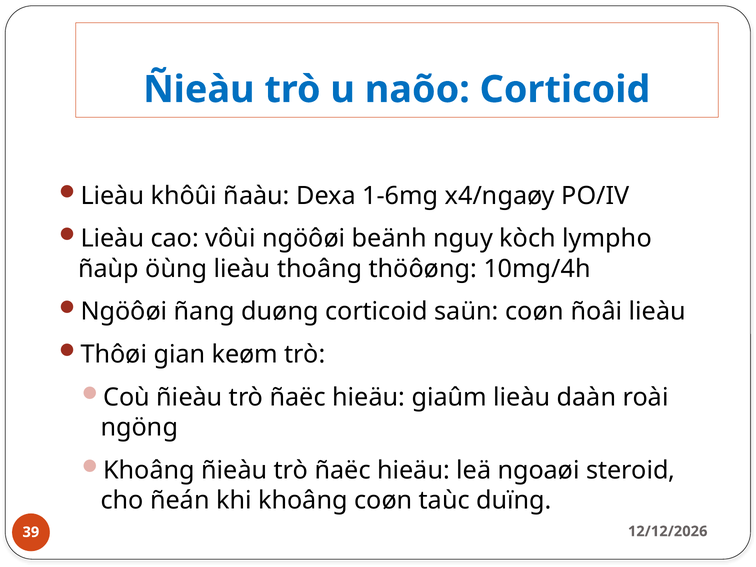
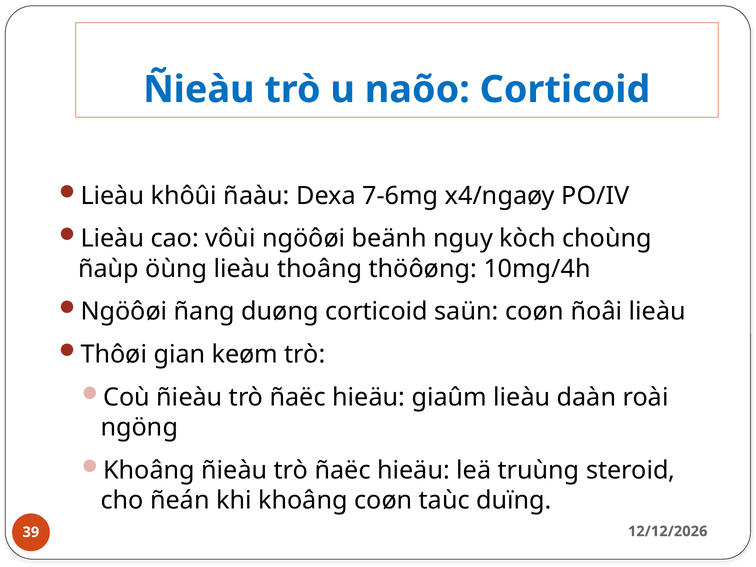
1-6mg: 1-6mg -> 7-6mg (400, 196)
lympho: lympho -> choùng (607, 239)
ngoaøi: ngoaøi -> truùng (539, 470)
